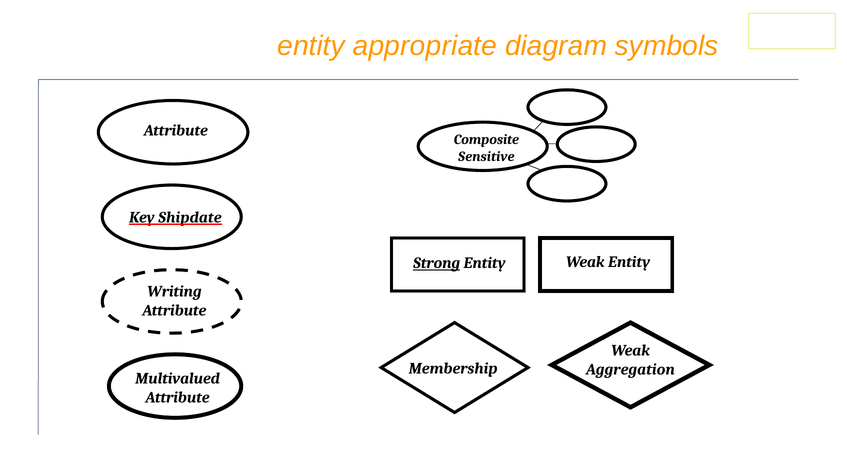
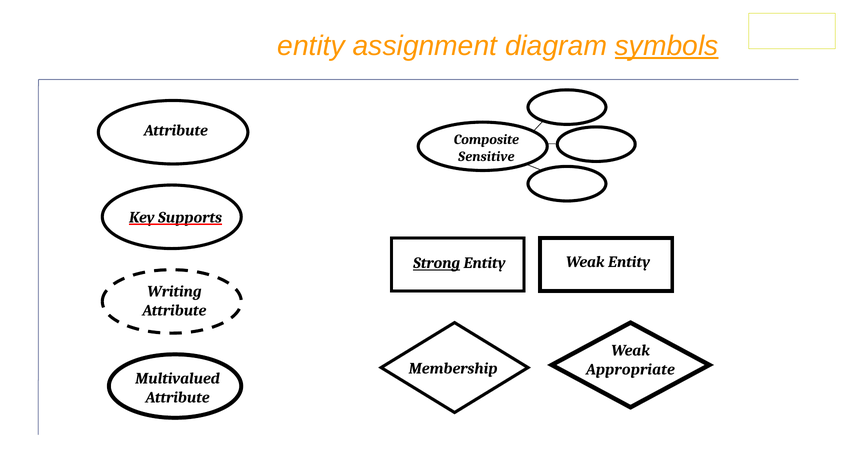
appropriate: appropriate -> assignment (425, 46)
symbols underline: none -> present (667, 46)
Shipdate: Shipdate -> Supports (190, 218)
Aggregation: Aggregation -> Appropriate (630, 370)
